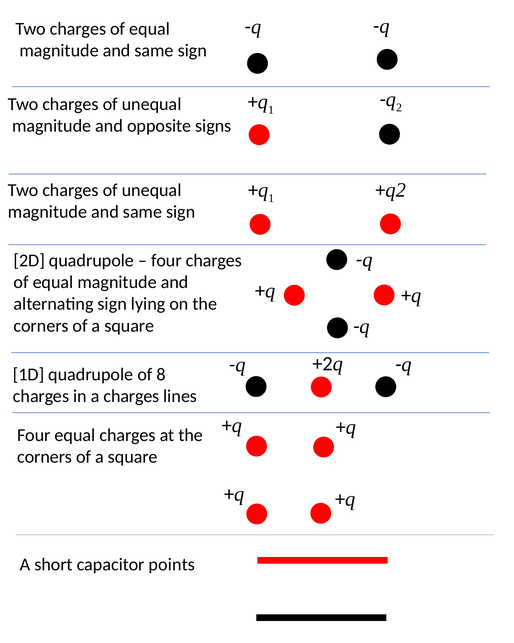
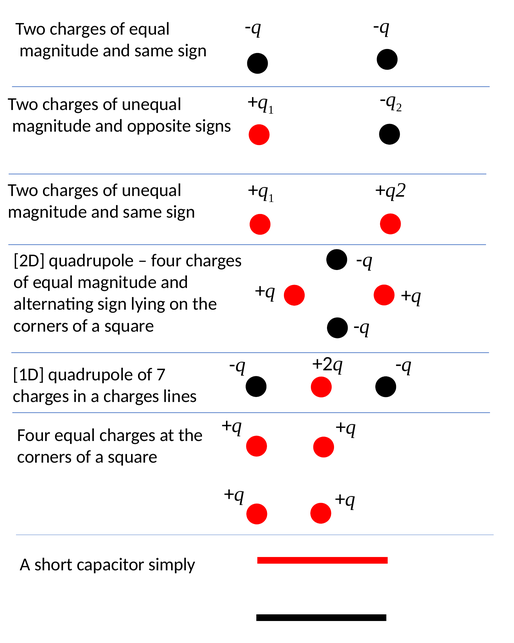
8: 8 -> 7 (161, 374)
points: points -> simply (172, 564)
